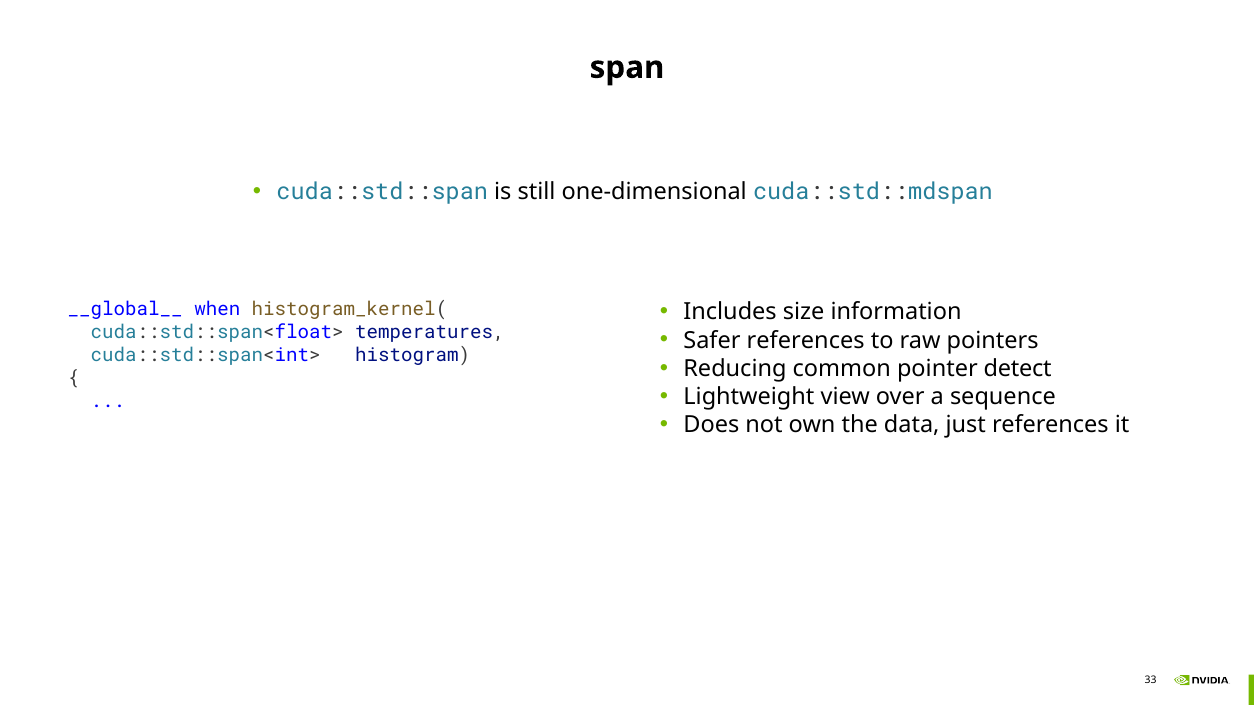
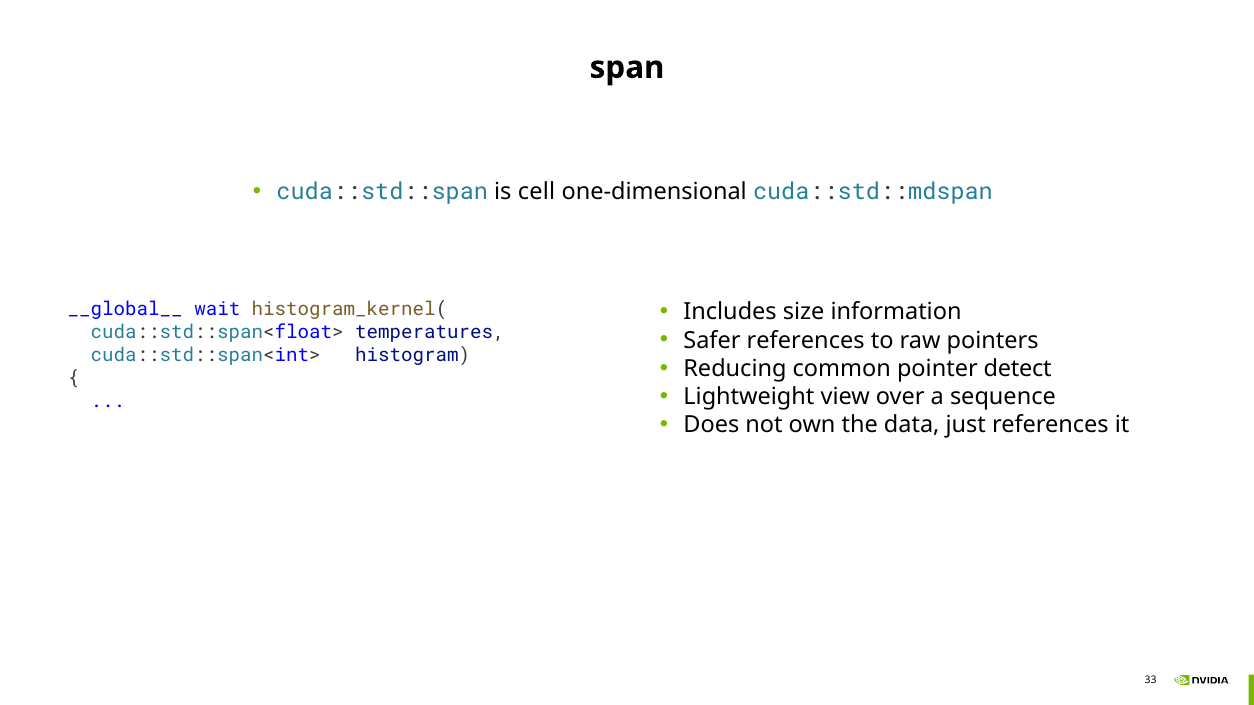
still: still -> cell (536, 192)
when: when -> wait (217, 309)
